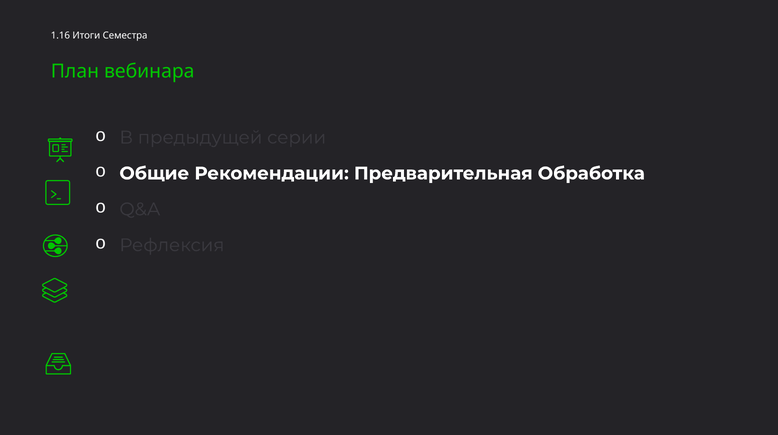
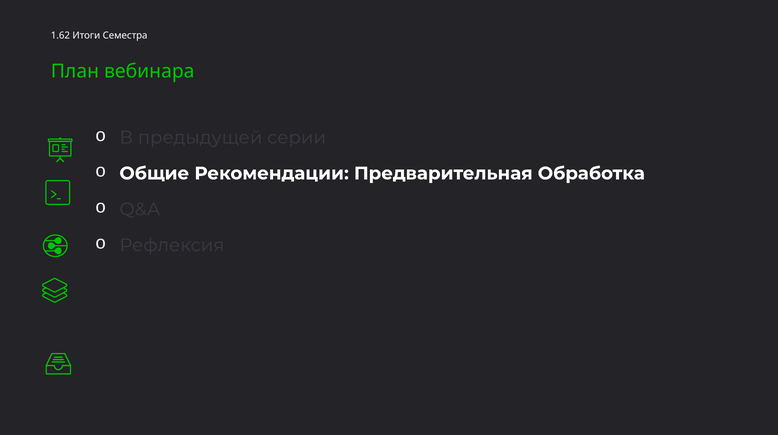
1.16: 1.16 -> 1.62 (60, 36)
